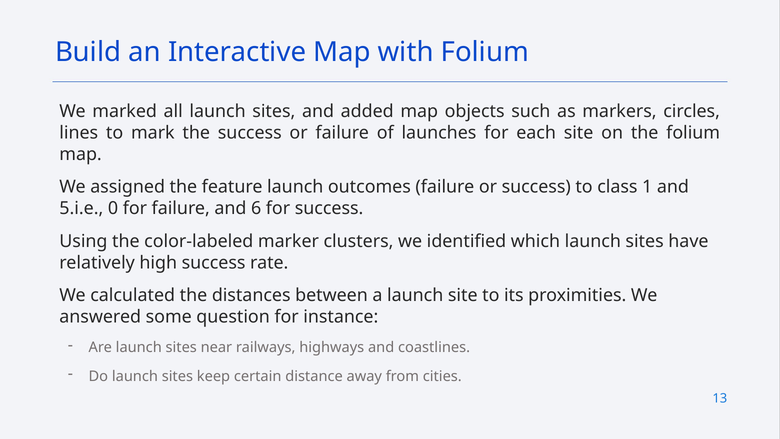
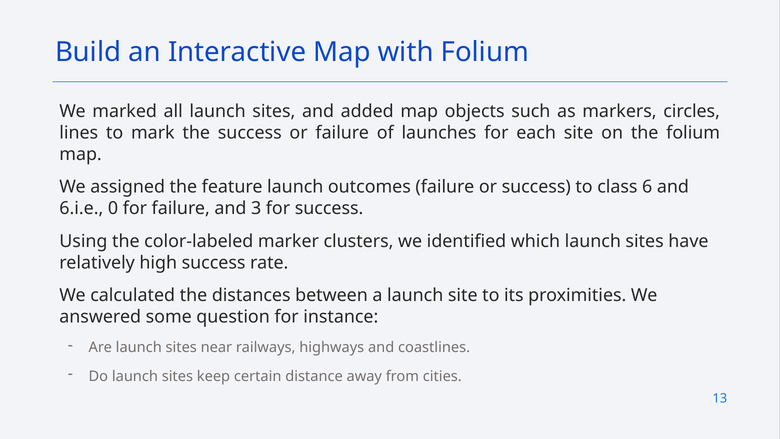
1: 1 -> 6 (647, 187)
5.i.e: 5.i.e -> 6.i.e (81, 208)
6: 6 -> 3 (256, 208)
